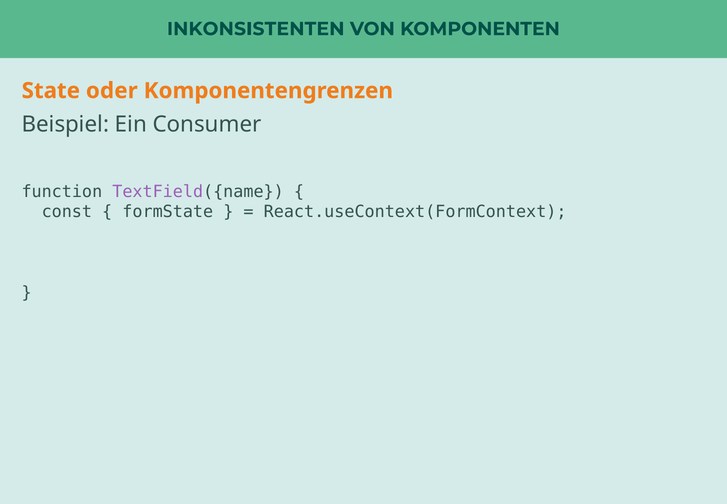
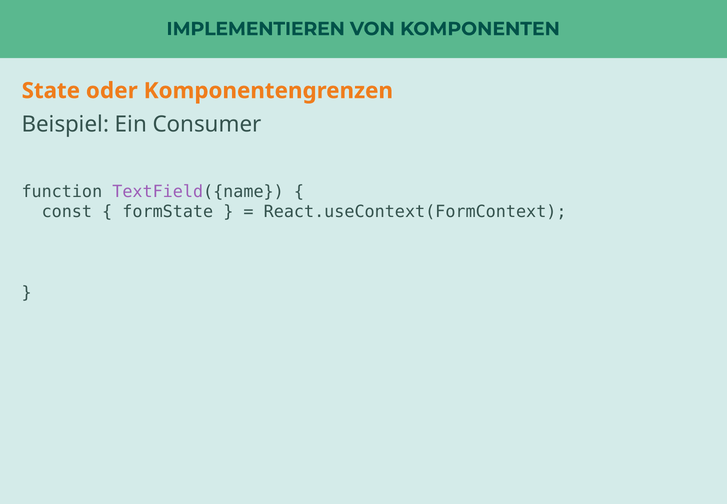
INKONSISTENTEN: INKONSISTENTEN -> IMPLEMENTIEREN (256, 29)
